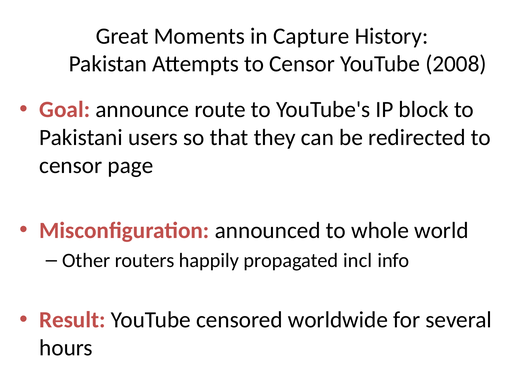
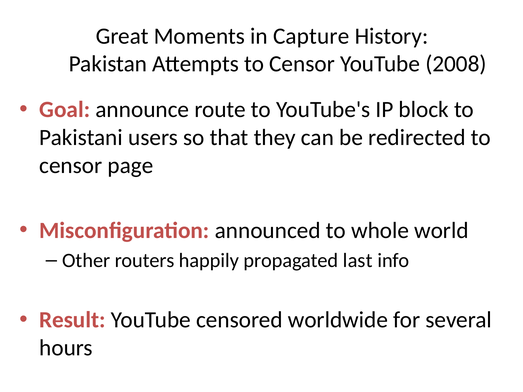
incl: incl -> last (358, 261)
